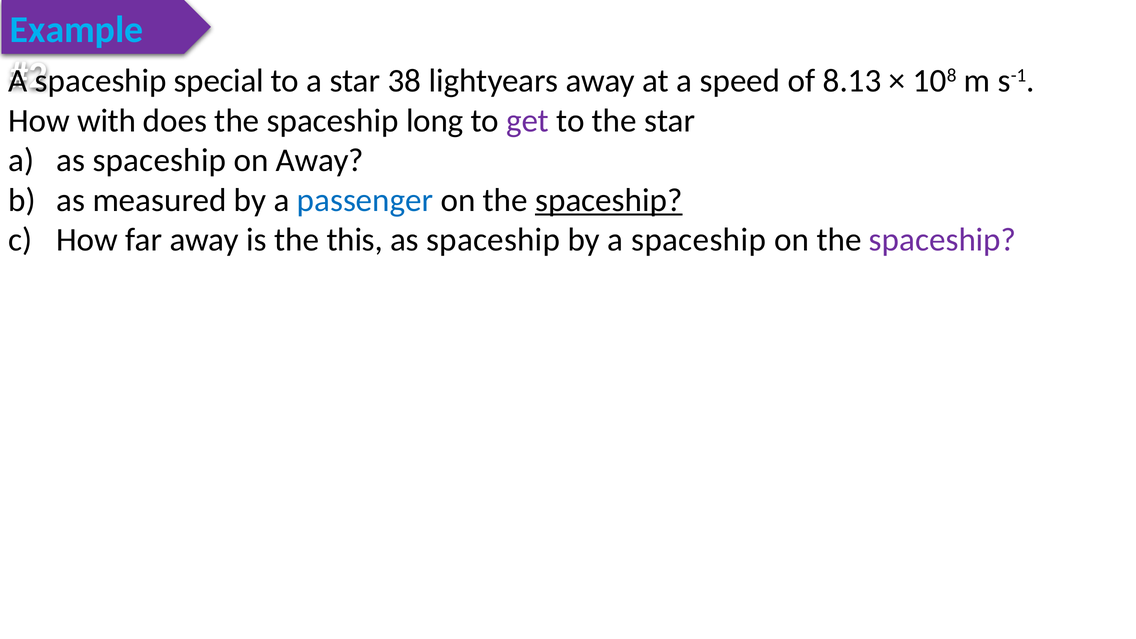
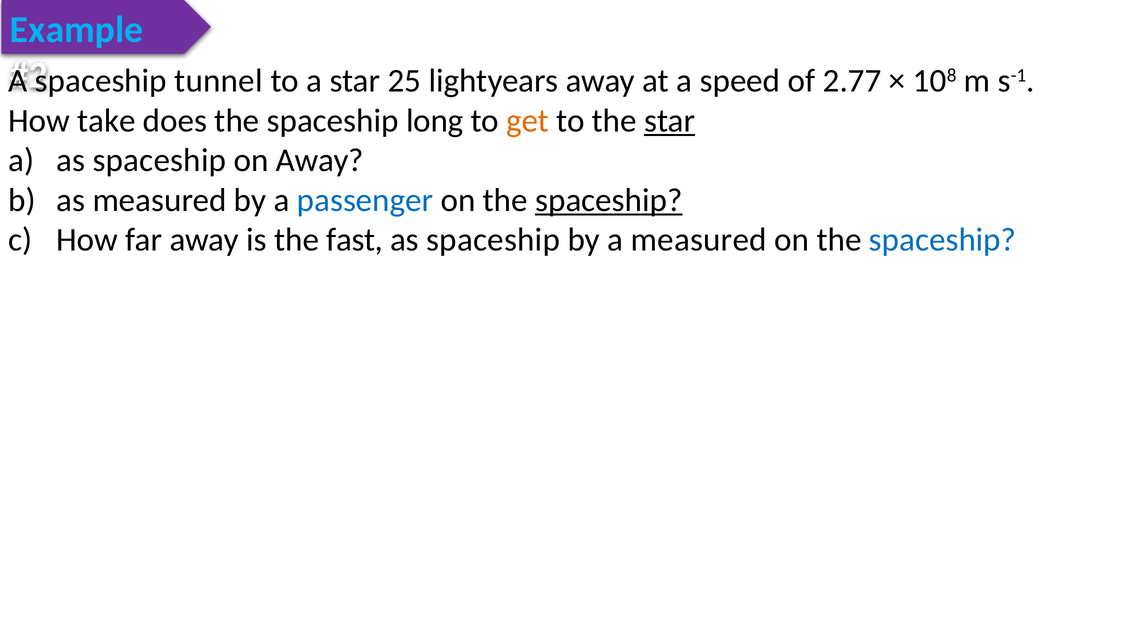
special: special -> tunnel (219, 81)
38: 38 -> 25 (404, 81)
8.13: 8.13 -> 2.77 (852, 81)
with: with -> take (106, 121)
get colour: purple -> orange (528, 121)
star underline: none -> present (670, 121)
this: this -> fast (355, 240)
by a spaceship: spaceship -> measured (699, 240)
spaceship colour: purple -> blue (943, 240)
